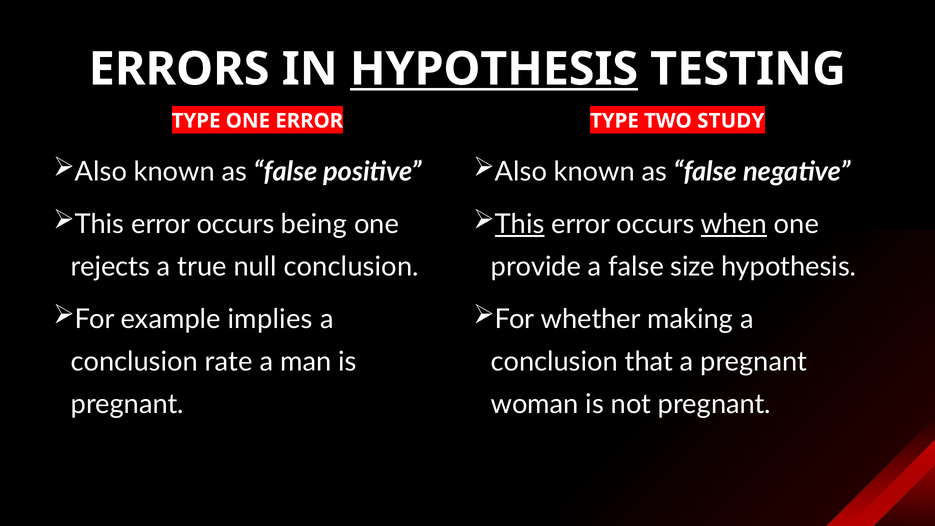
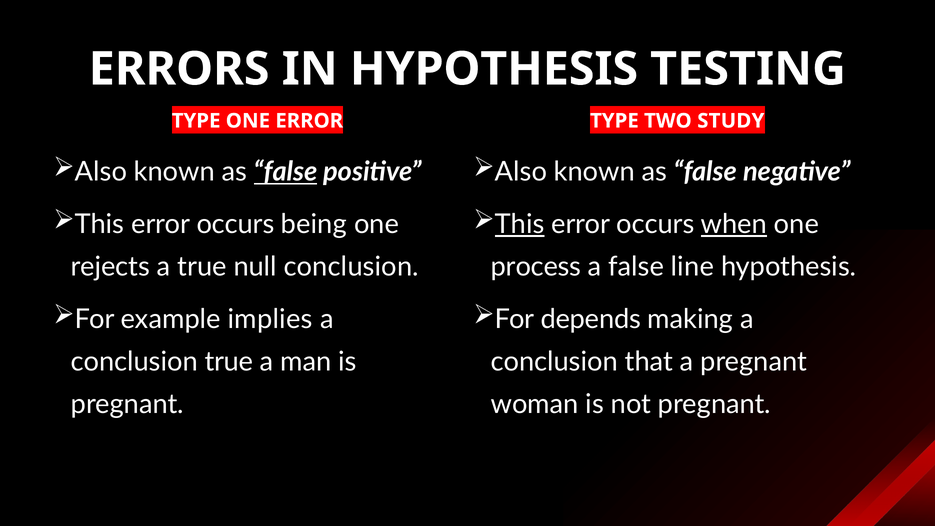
HYPOTHESIS underline: present -> none (494, 69)
false underline: none -> present (286, 172)
provide: provide -> process (536, 267)
size: size -> line (692, 267)
whether: whether -> depends (591, 319)
conclusion rate: rate -> true (229, 362)
